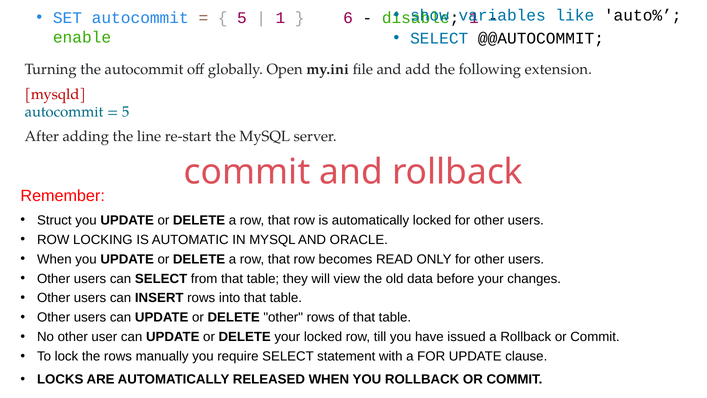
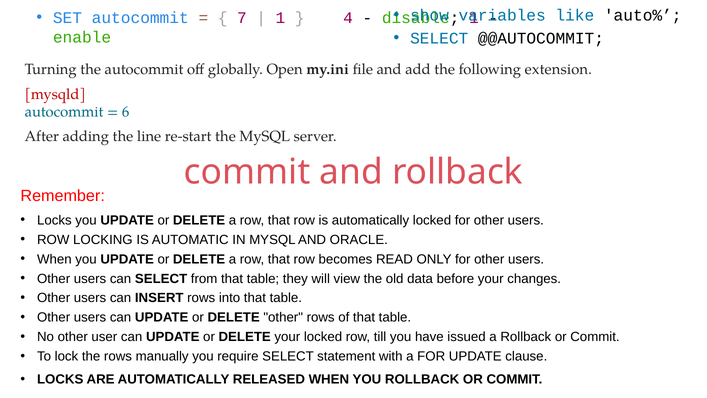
5: 5 -> 7 (242, 18)
6: 6 -> 4 (348, 18)
5: 5 -> 6 (126, 112)
Struct: Struct -> Locks (54, 220)
